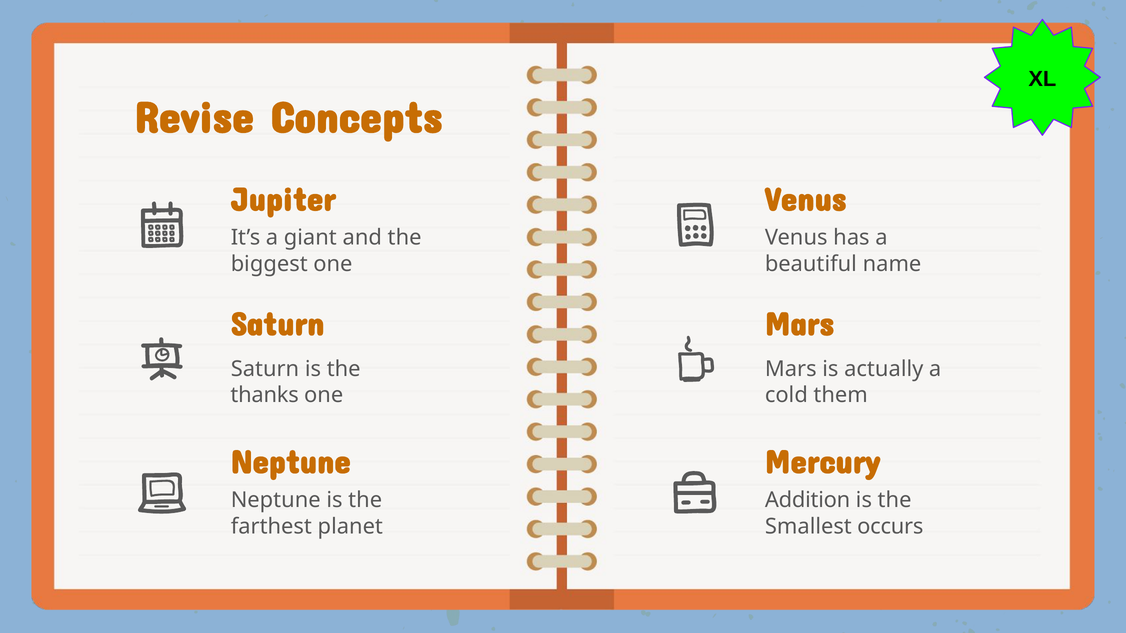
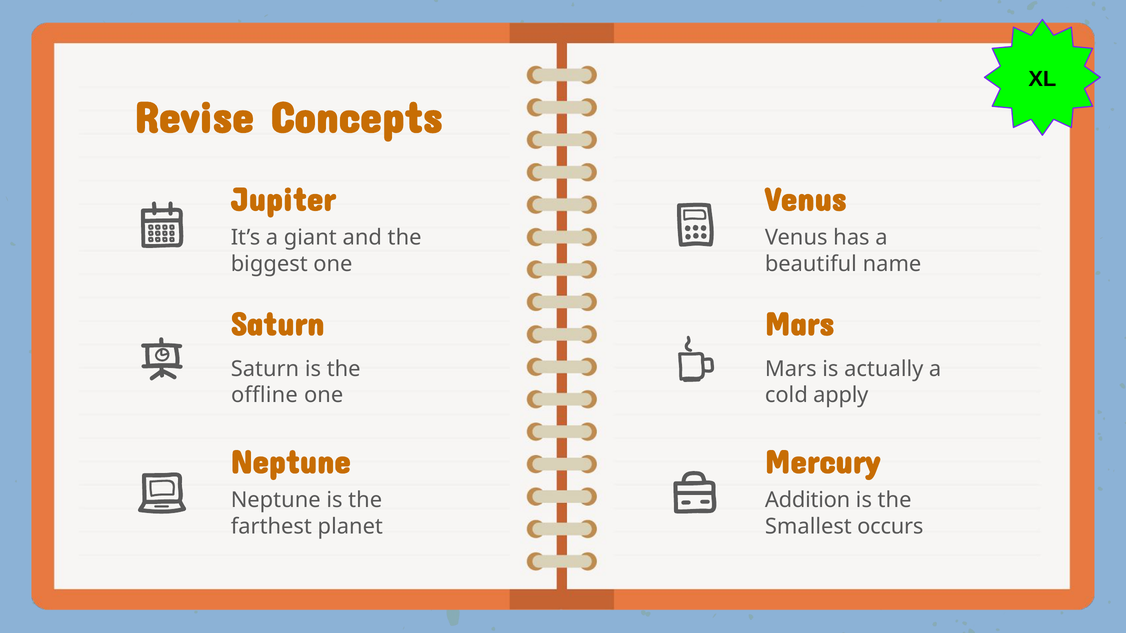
thanks: thanks -> offline (264, 396)
them: them -> apply (841, 396)
